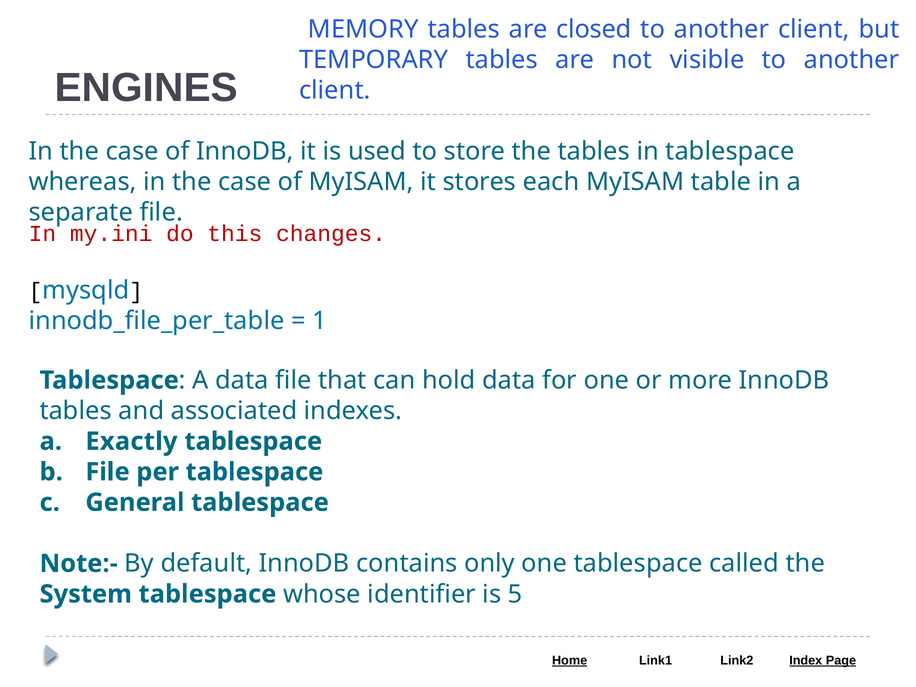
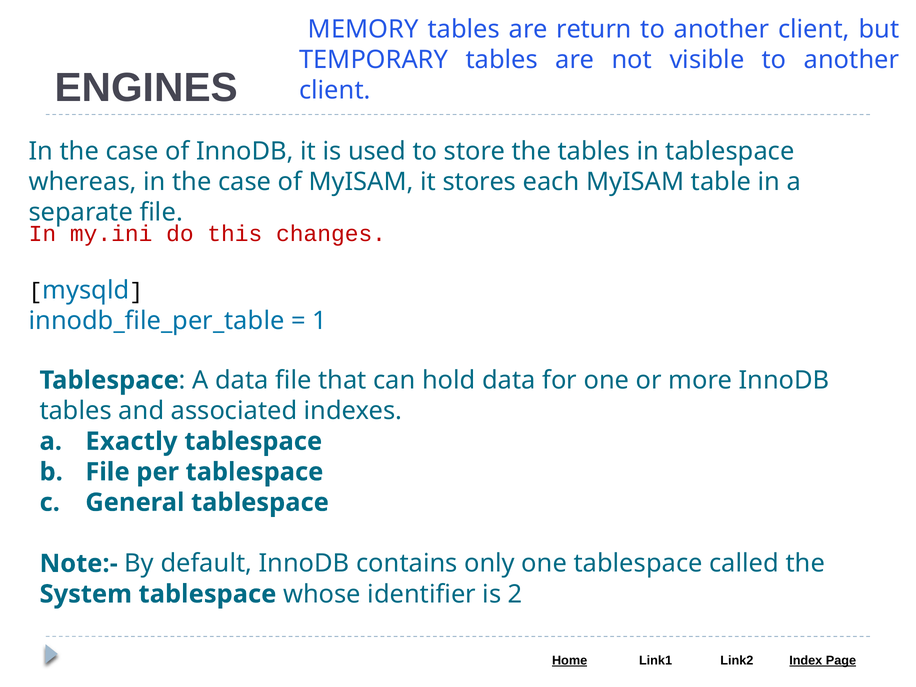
closed: closed -> return (594, 29)
5: 5 -> 2 (515, 594)
